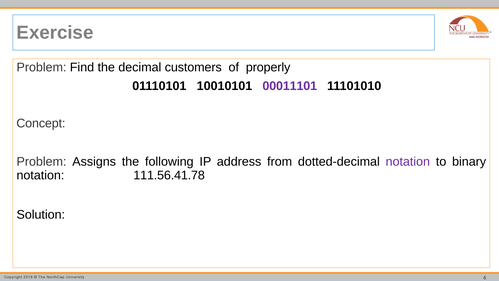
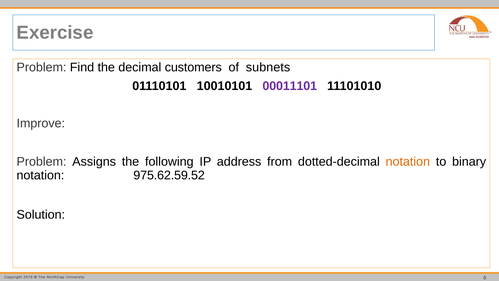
properly: properly -> subnets (268, 67)
Concept: Concept -> Improve (41, 123)
notation colour: purple -> orange (408, 162)
111.56.41.78: 111.56.41.78 -> 975.62.59.52 (169, 175)
